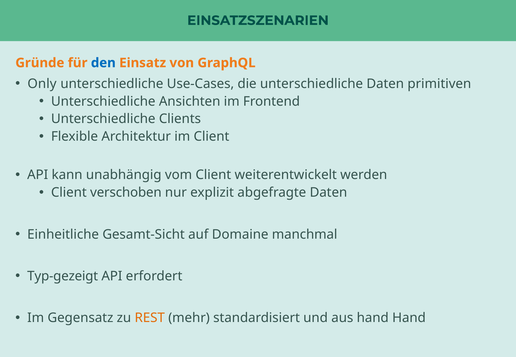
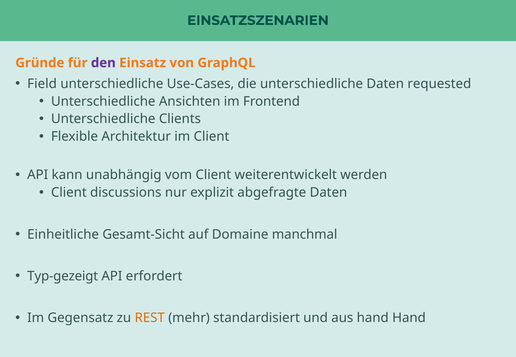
den colour: blue -> purple (103, 63)
Only: Only -> Field (42, 84)
primitiven: primitiven -> requested (439, 84)
verschoben: verschoben -> discussions (126, 193)
